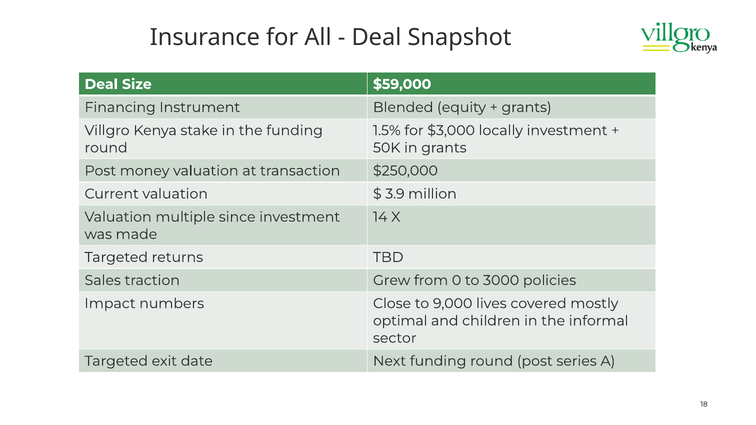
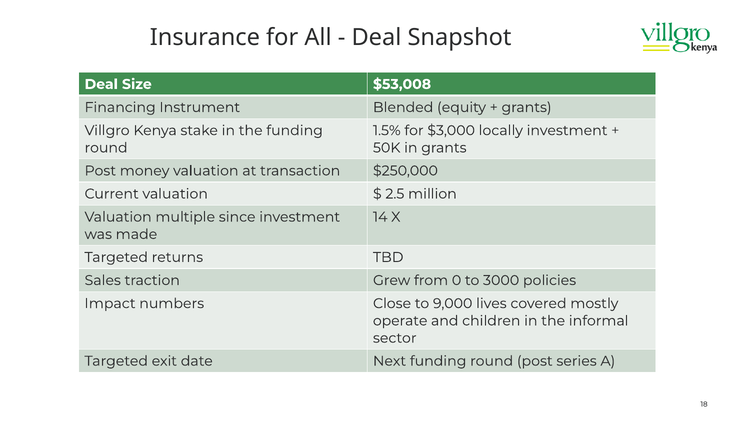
$59,000: $59,000 -> $53,008 (402, 84)
3.9: 3.9 -> 2.5 (395, 194)
optimal: optimal -> operate (400, 321)
